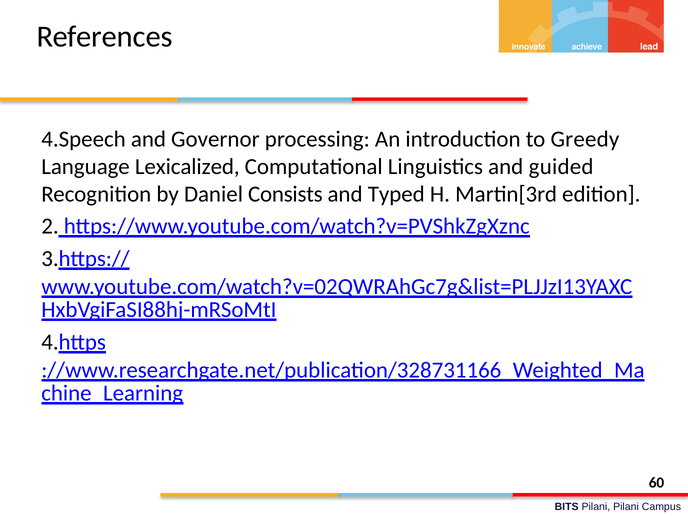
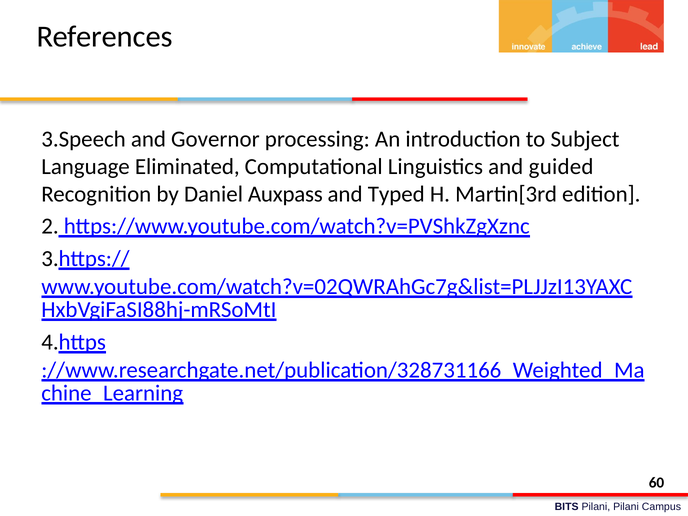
4.Speech: 4.Speech -> 3.Speech (84, 139)
Greedy: Greedy -> Subject (585, 139)
Lexicalized: Lexicalized -> Eliminated (187, 167)
Consists: Consists -> Auxpass (285, 194)
